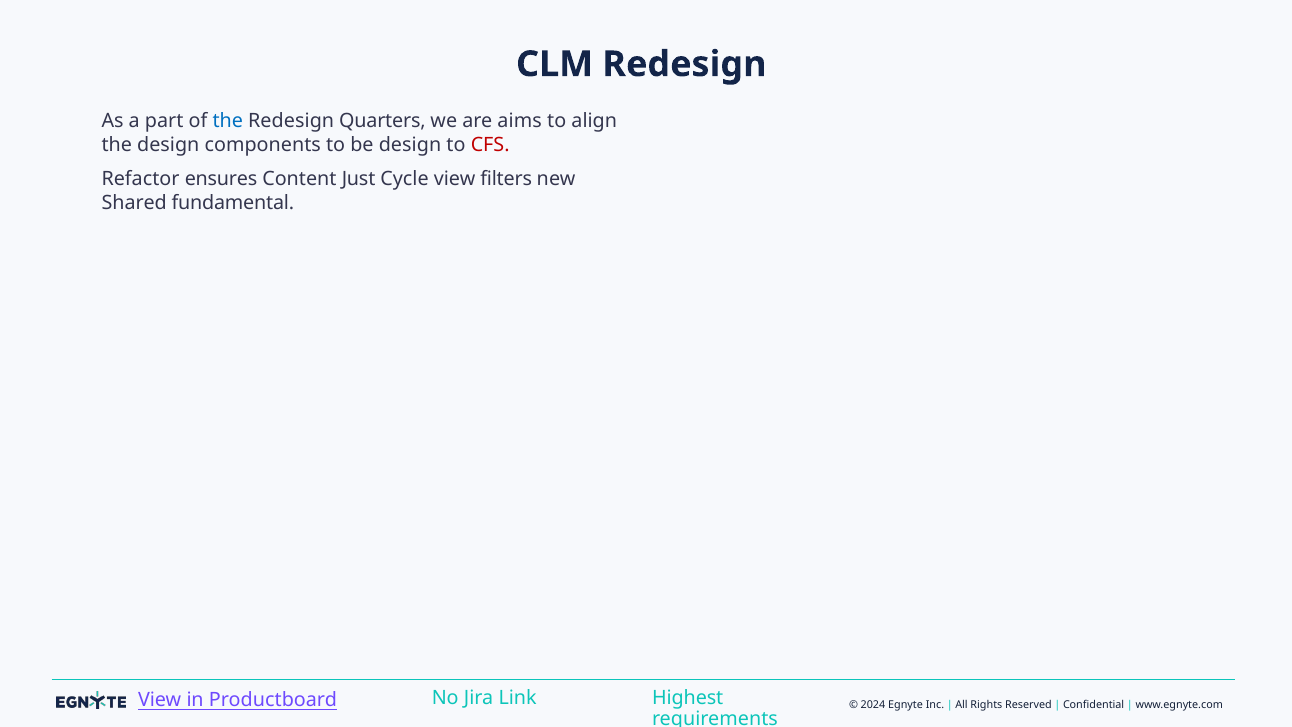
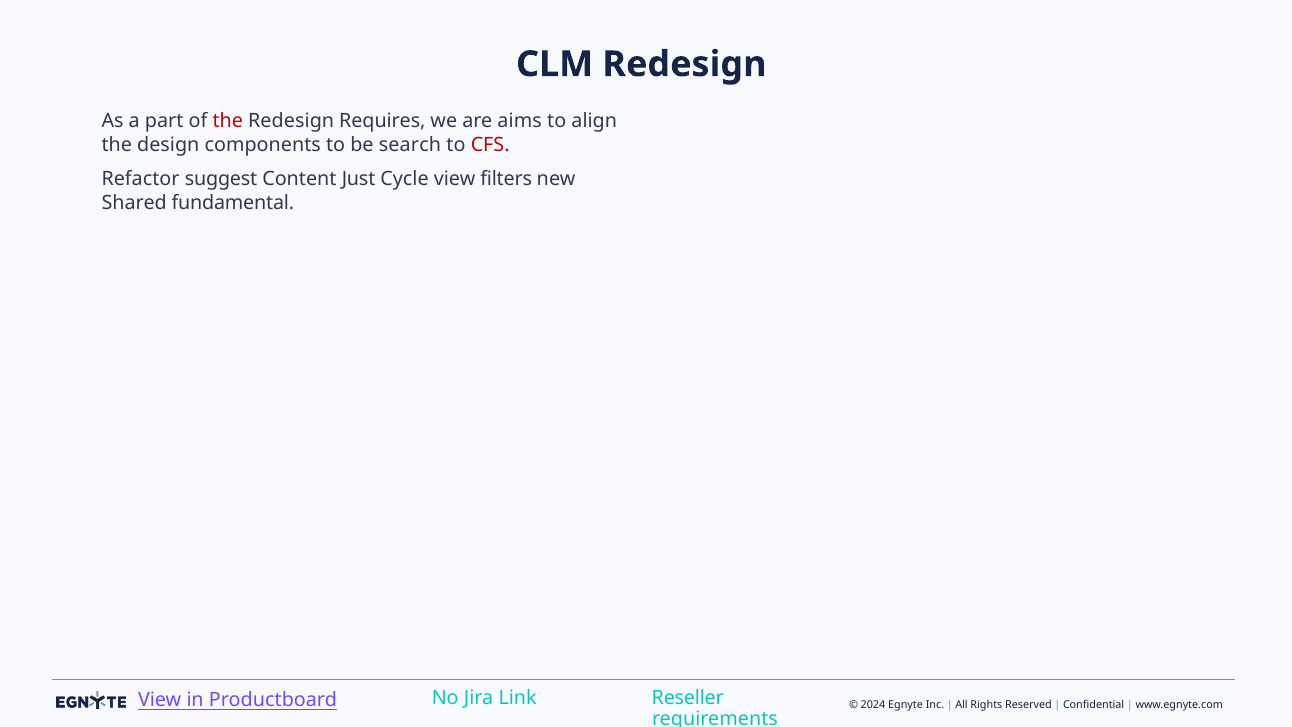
the colour: blue -> red (228, 121)
Quarters: Quarters -> Requires (382, 121)
be design: design -> search (410, 145)
ensures: ensures -> suggest (221, 179)
Highest: Highest -> Reseller (688, 698)
